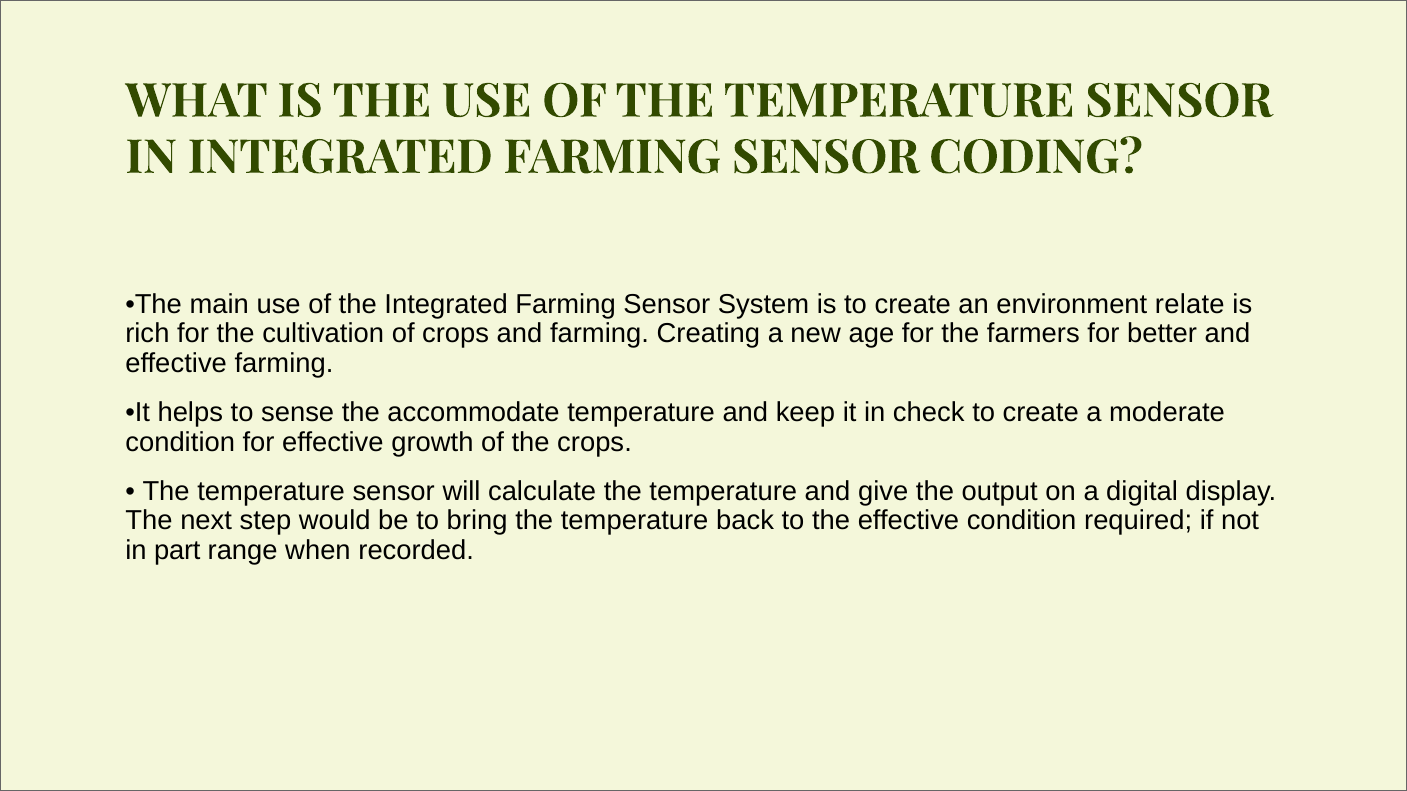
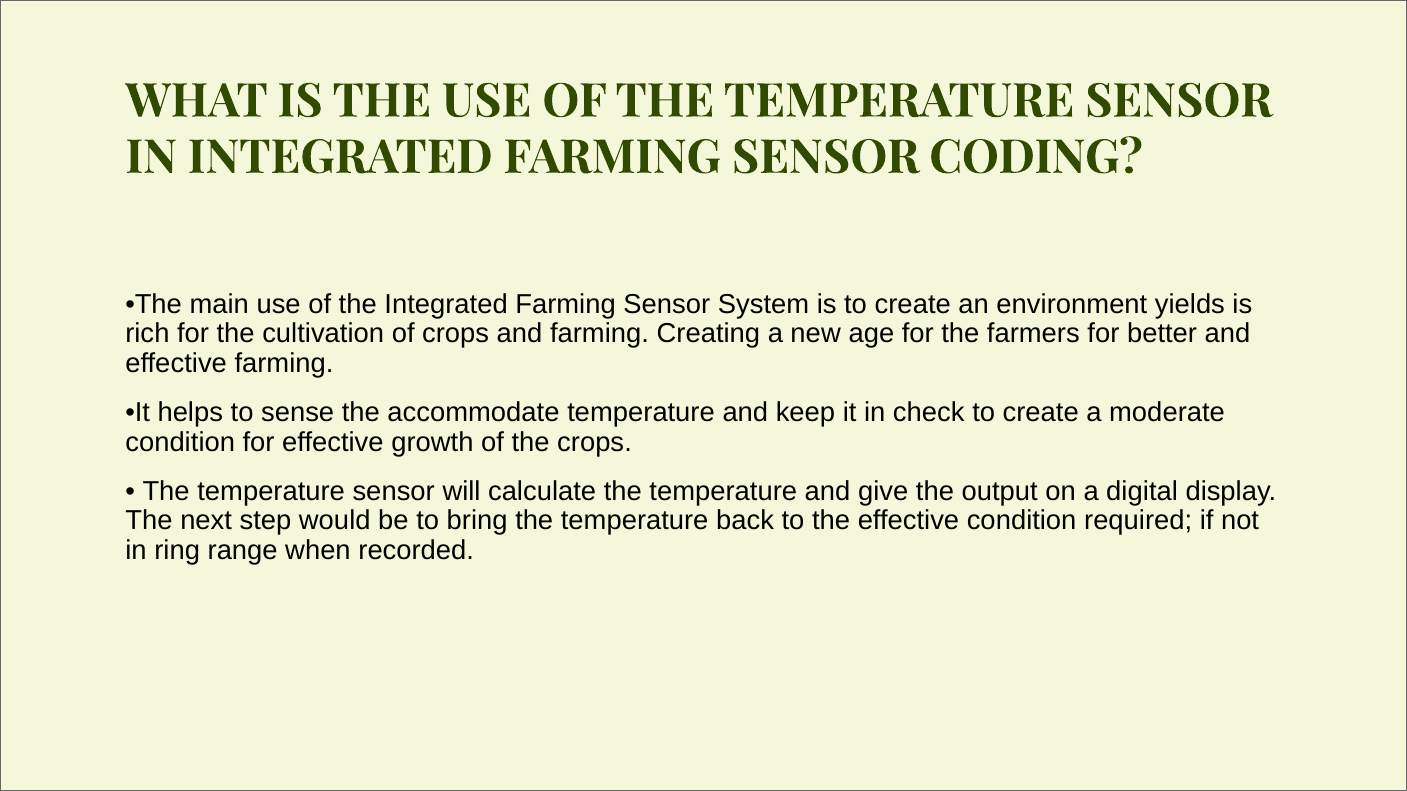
relate: relate -> yields (1190, 305)
part: part -> ring (177, 551)
